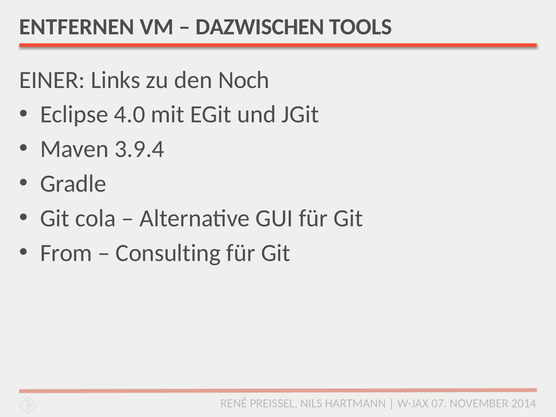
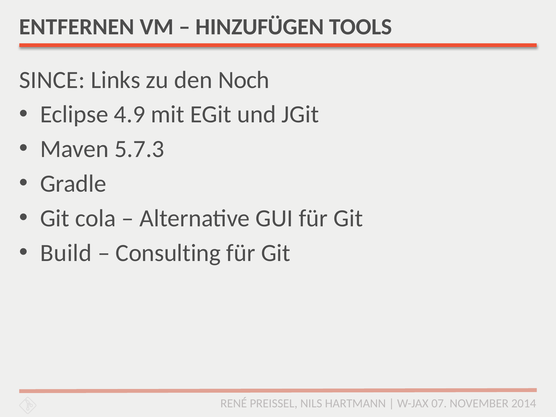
DAZWISCHEN: DAZWISCHEN -> HINZUFÜGEN (260, 27)
EINER: EINER -> SINCE (52, 80)
4.0: 4.0 -> 4.9 (130, 114)
3.9.4: 3.9.4 -> 5.7.3 (139, 149)
From: From -> Build (66, 253)
